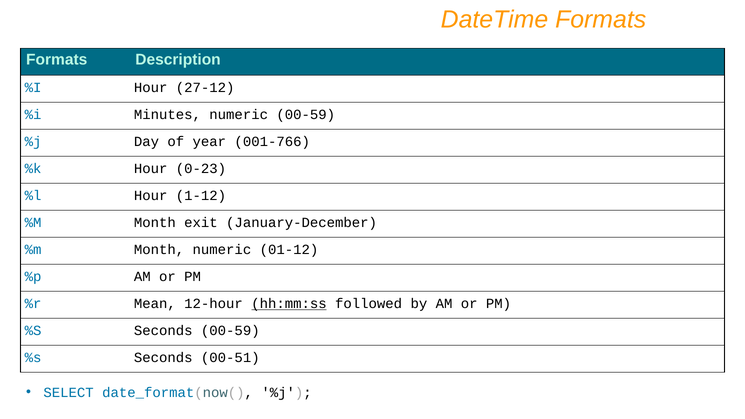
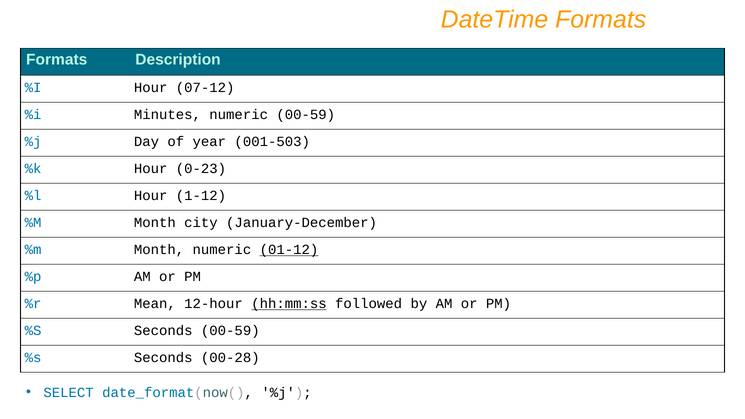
27-12: 27-12 -> 07-12 (205, 88)
001-766: 001-766 -> 001-503 (272, 142)
exit: exit -> city (201, 223)
01-12 underline: none -> present (289, 250)
00-51: 00-51 -> 00-28 (230, 358)
